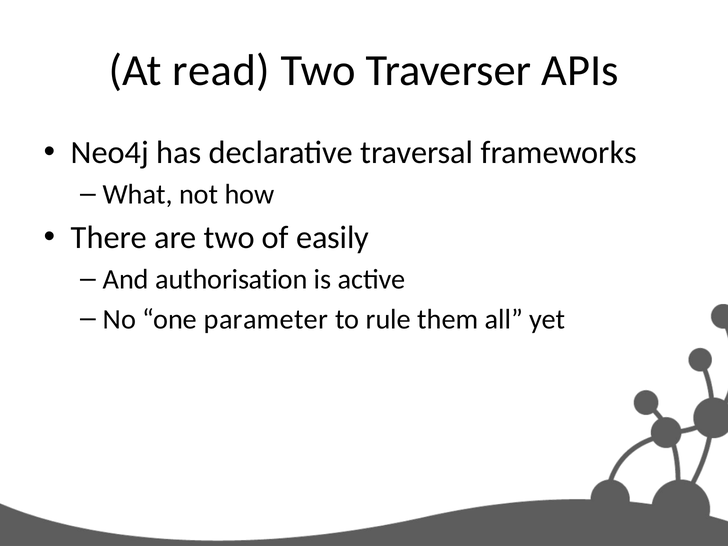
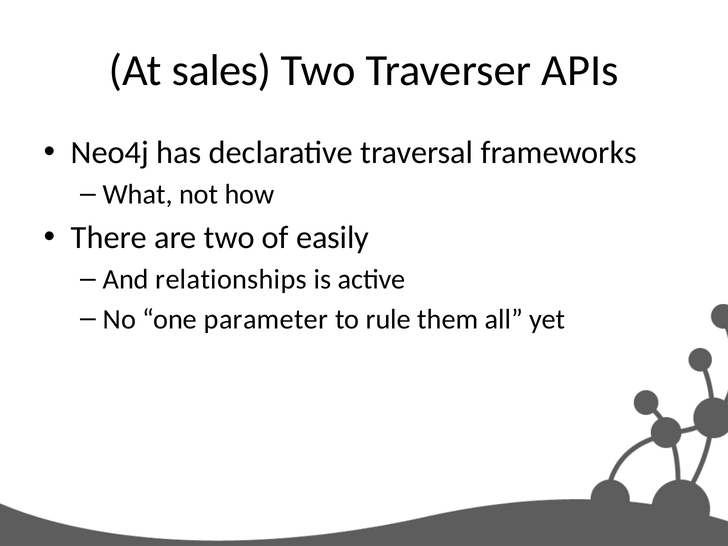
read: read -> sales (222, 70)
authorisation: authorisation -> relationships (231, 280)
